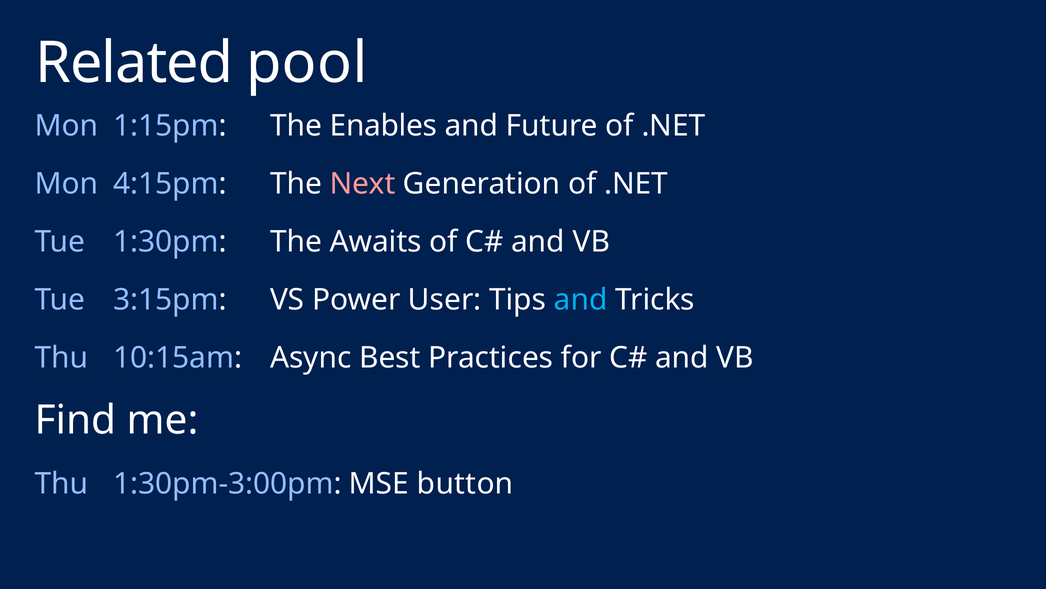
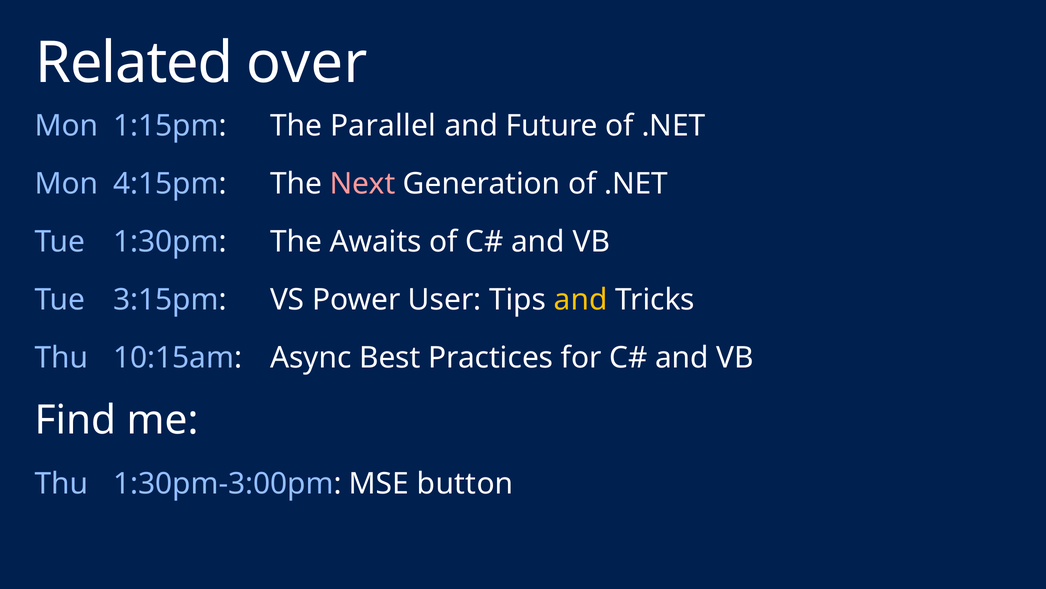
pool: pool -> over (307, 63)
Enables: Enables -> Parallel (383, 126)
and colour: light blue -> yellow (581, 300)
